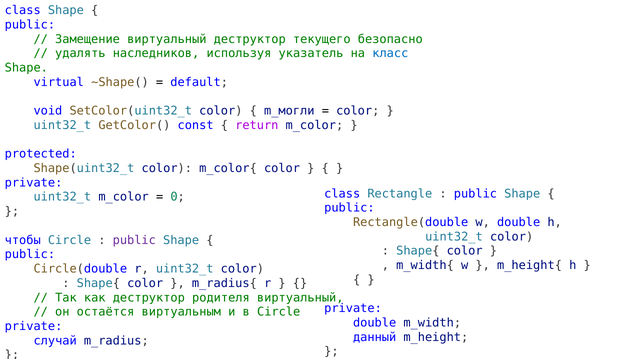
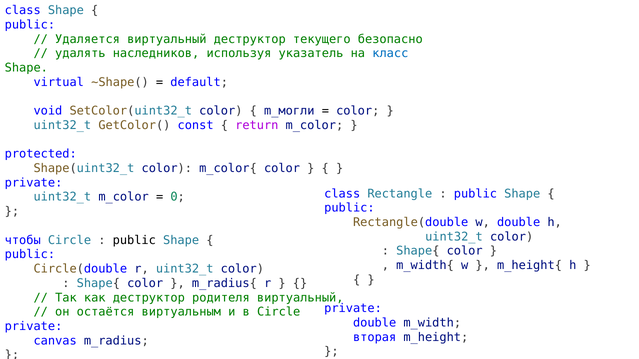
Замещение: Замещение -> Удаляется (88, 39)
public colour: purple -> black (134, 240)
данный: данный -> вторая (375, 338)
случай: случай -> canvas (55, 341)
